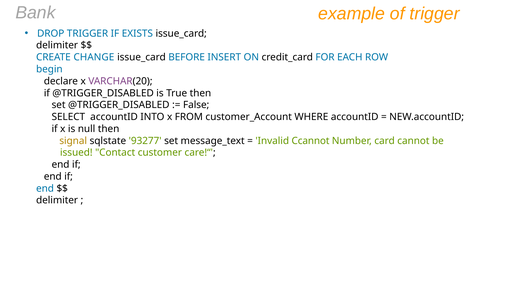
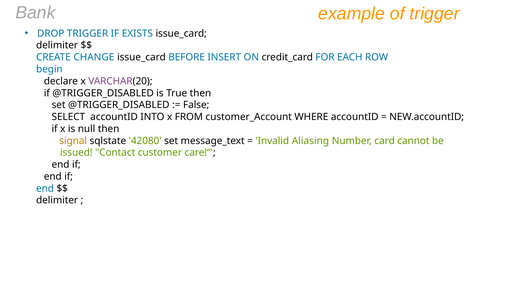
93277: 93277 -> 42080 (145, 141)
Ccannot: Ccannot -> Aliasing (310, 141)
